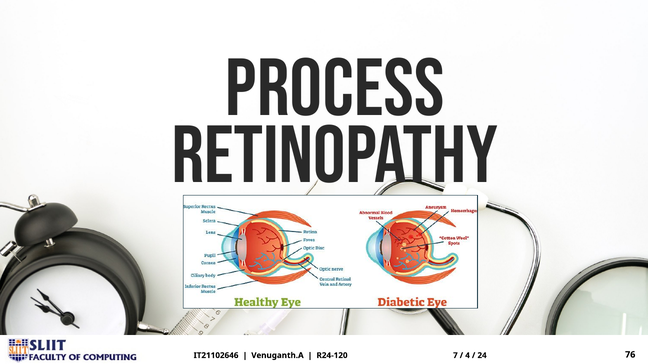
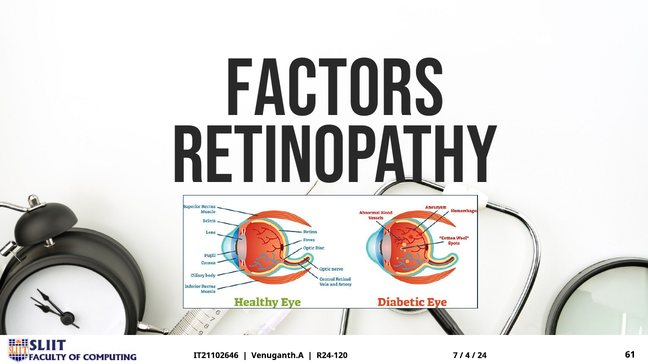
PROCESS: PROCESS -> FACTORS (335, 89)
76: 76 -> 61 (630, 355)
